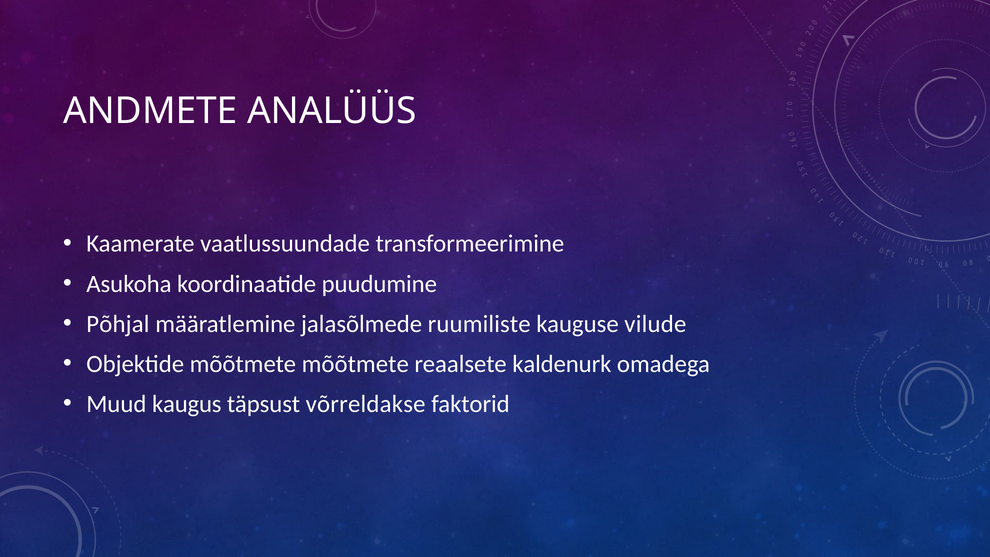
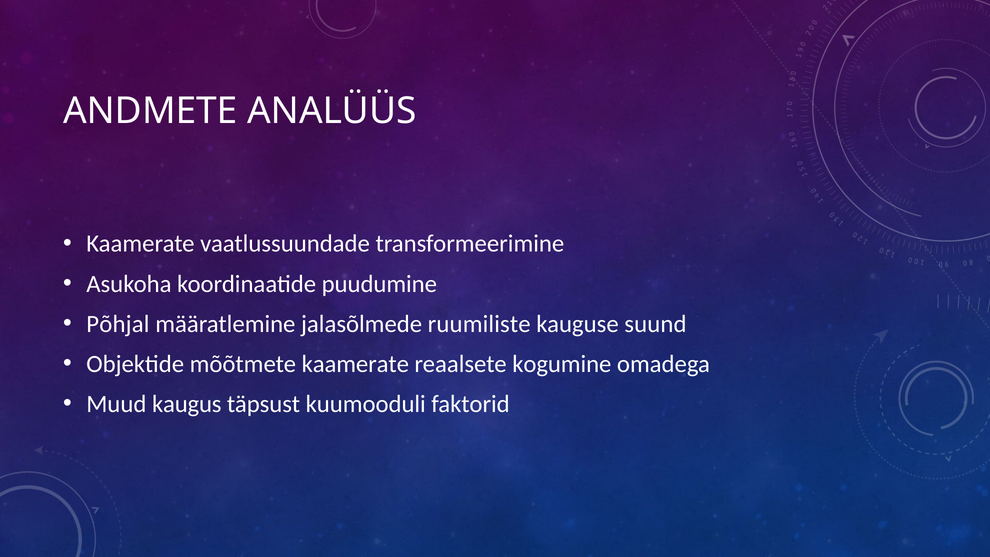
vilude: vilude -> suund (655, 324)
mõõtmete mõõtmete: mõõtmete -> kaamerate (355, 364)
kaldenurk: kaldenurk -> kogumine (562, 364)
võrreldakse: võrreldakse -> kuumooduli (366, 404)
